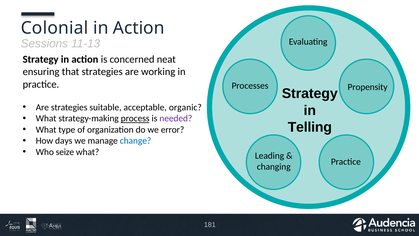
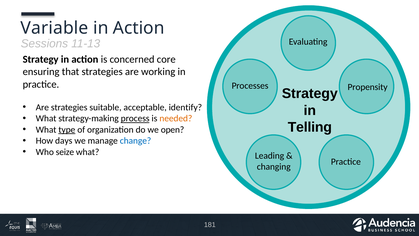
Colonial: Colonial -> Variable (54, 28)
neat: neat -> core (166, 59)
organic: organic -> identify (185, 107)
needed colour: purple -> orange (176, 118)
type underline: none -> present (67, 130)
error: error -> open (173, 130)
